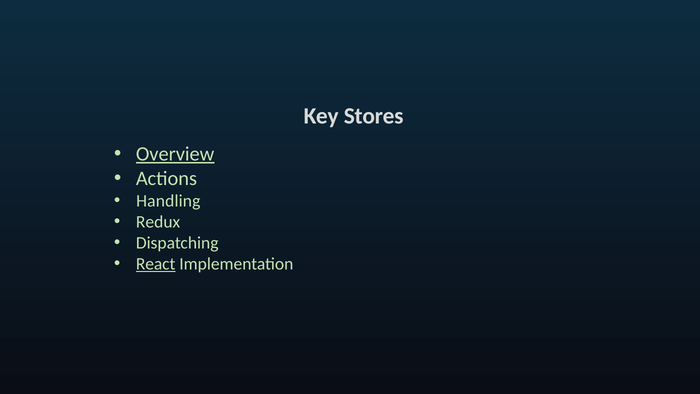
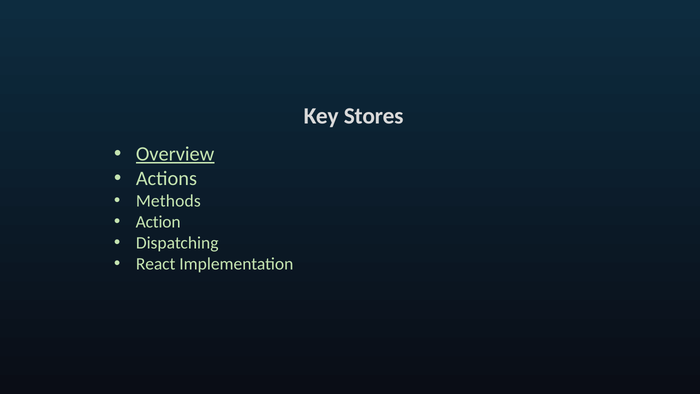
Handling: Handling -> Methods (168, 201)
Redux: Redux -> Action (158, 222)
React underline: present -> none (156, 264)
